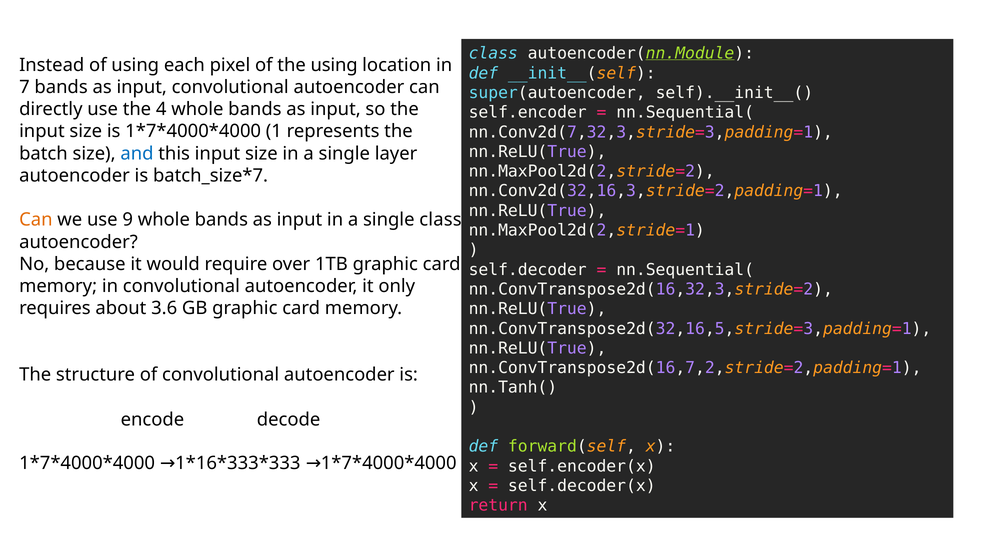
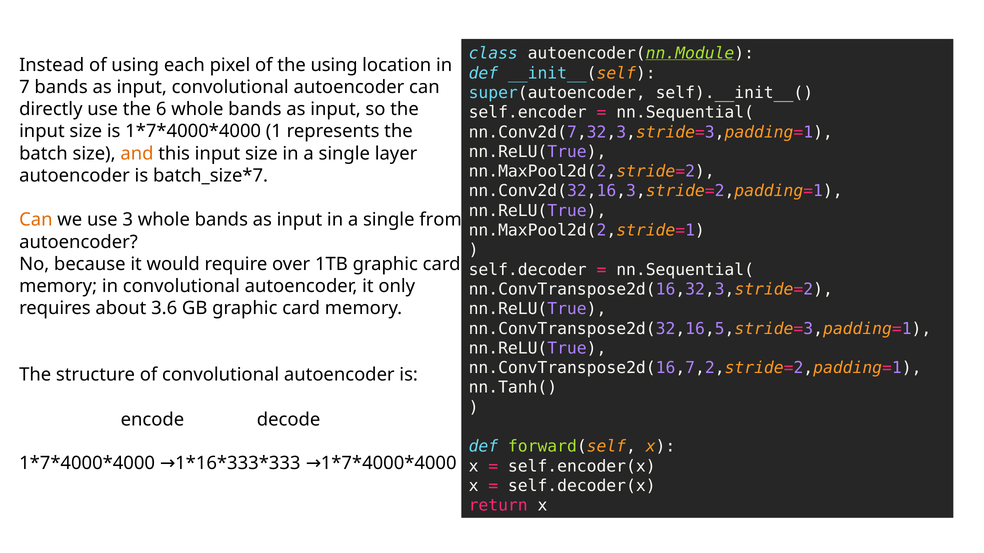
4: 4 -> 6 (161, 109)
and colour: blue -> orange (137, 154)
9: 9 -> 3 (128, 220)
single class: class -> from (441, 220)
